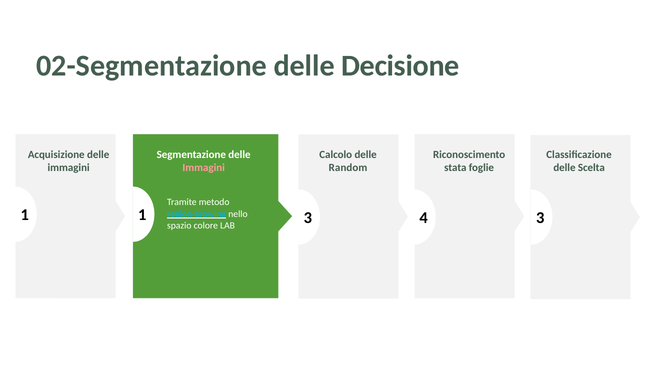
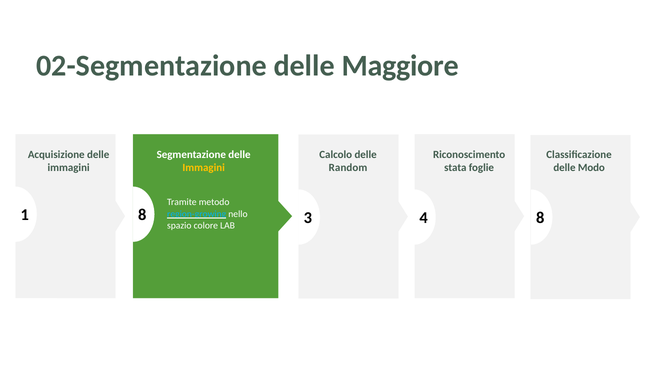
Decisione: Decisione -> Maggiore (400, 66)
Scelta: Scelta -> Modo (591, 168)
Immagini colour: pink -> yellow (204, 168)
1: 1 -> 8 (142, 215)
4 3: 3 -> 8 (540, 218)
